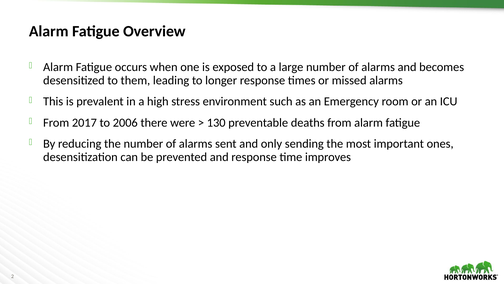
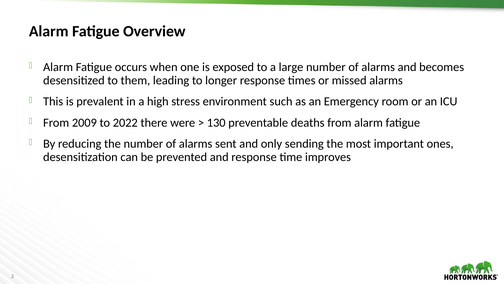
2017: 2017 -> 2009 (84, 122)
2006: 2006 -> 2022 (125, 122)
